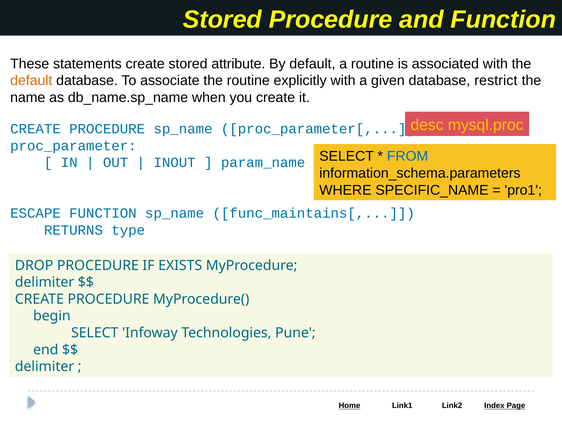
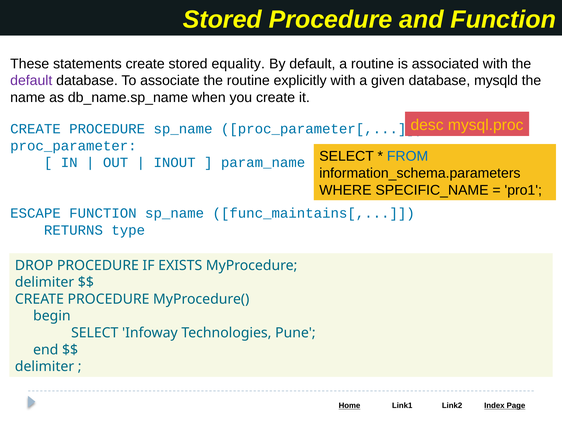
attribute: attribute -> equality (238, 64)
default colour: orange -> purple (31, 81)
restrict: restrict -> mysqld (496, 81)
